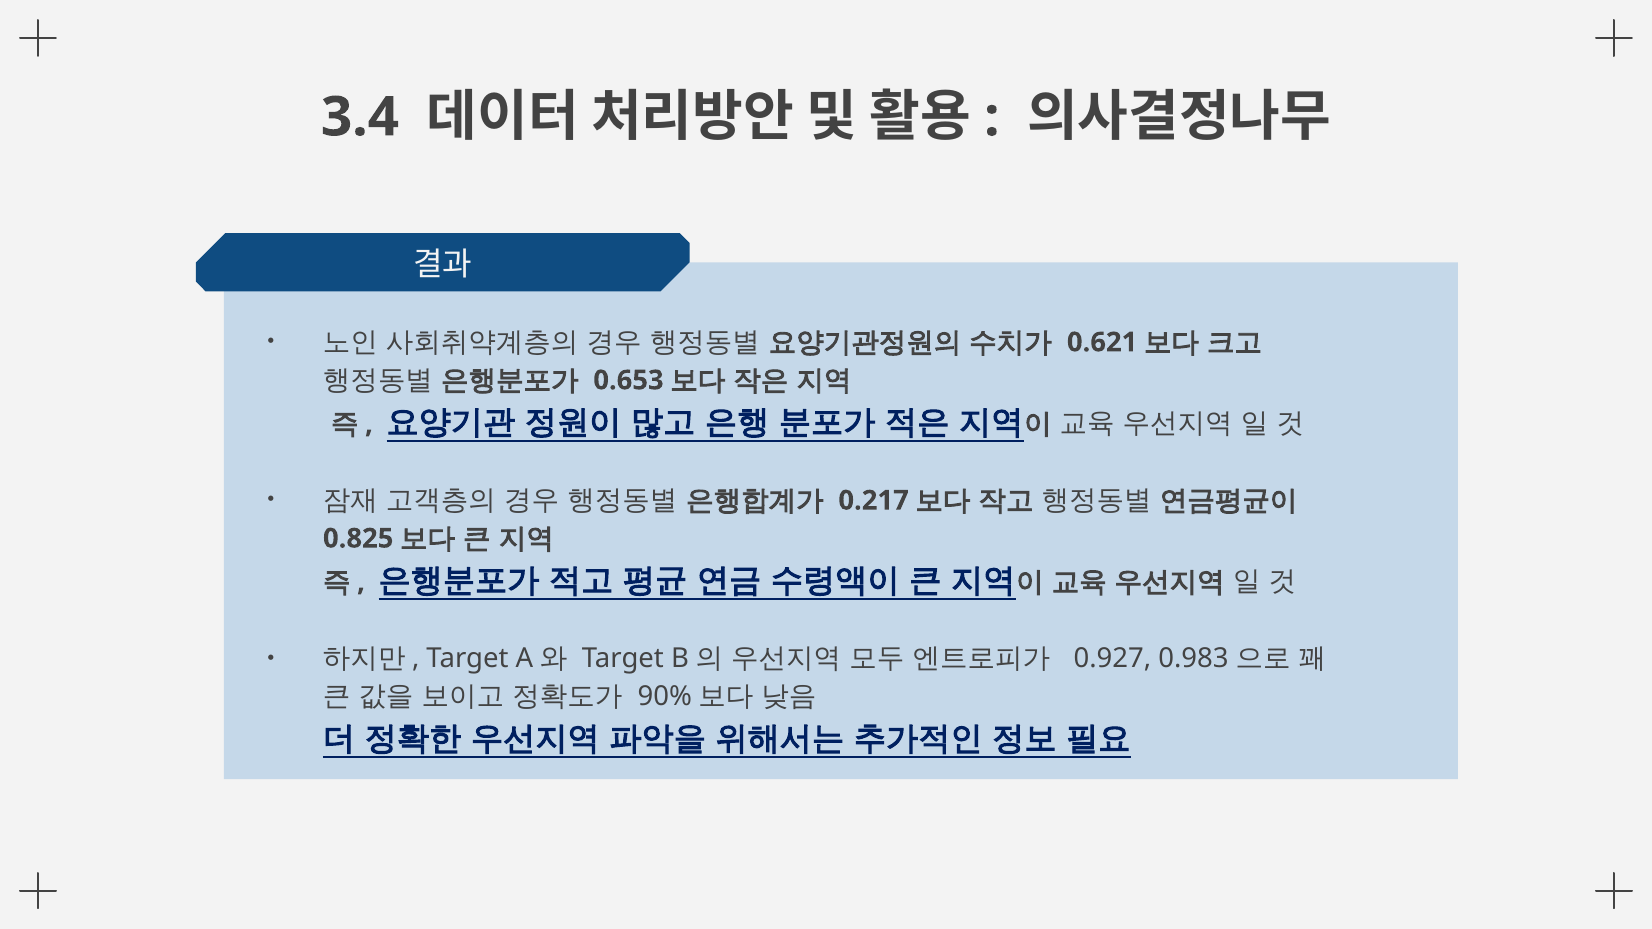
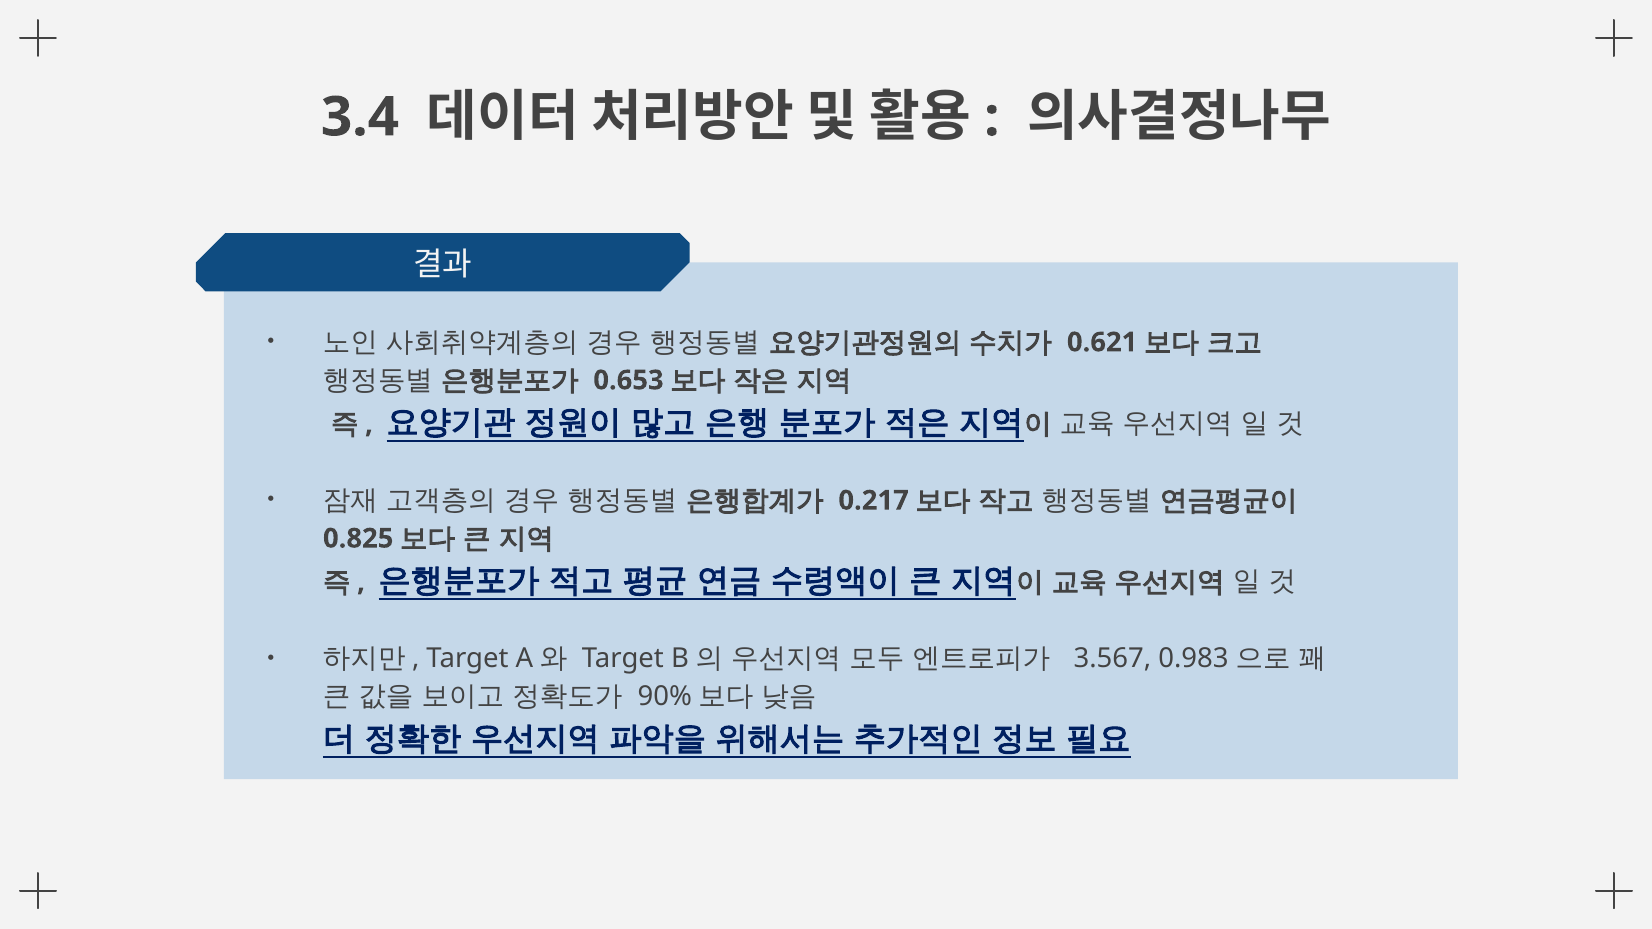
0.927: 0.927 -> 3.567 (1112, 659)
